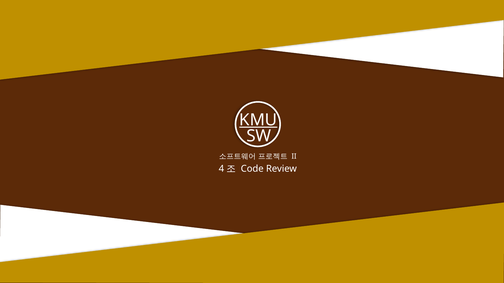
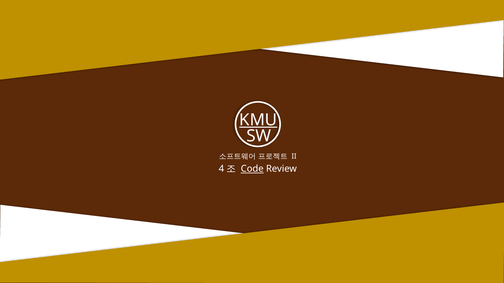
Code underline: none -> present (252, 169)
